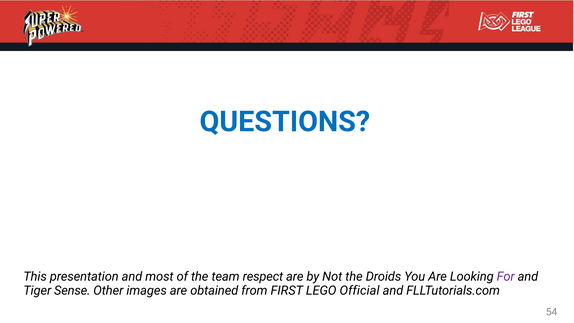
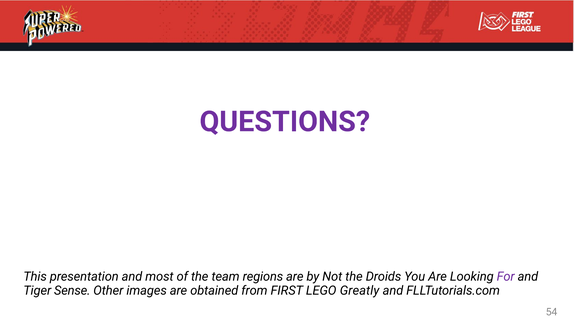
QUESTIONS colour: blue -> purple (285, 122)
respect: respect -> regions (263, 277)
Official: Official -> Greatly (360, 290)
